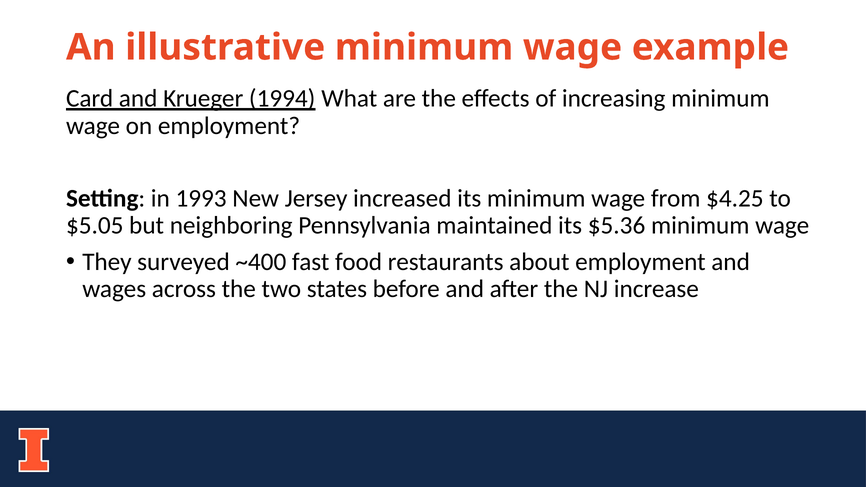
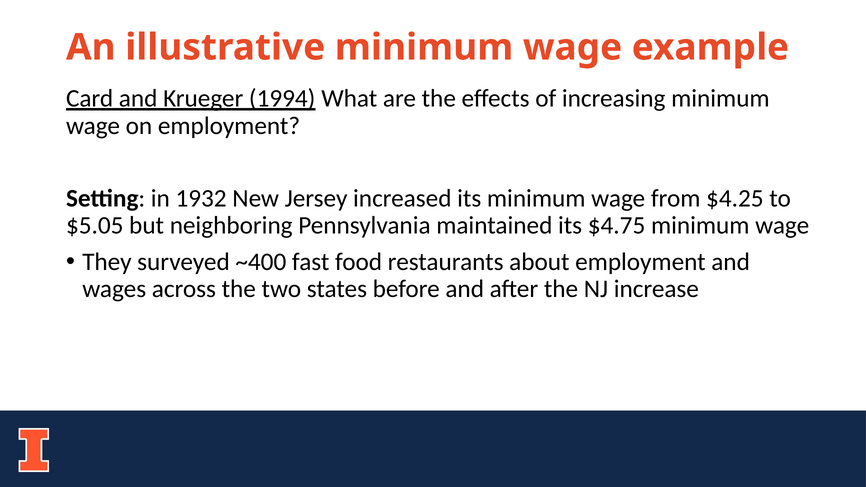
1993: 1993 -> 1932 (201, 198)
$5.36: $5.36 -> $4.75 (617, 226)
